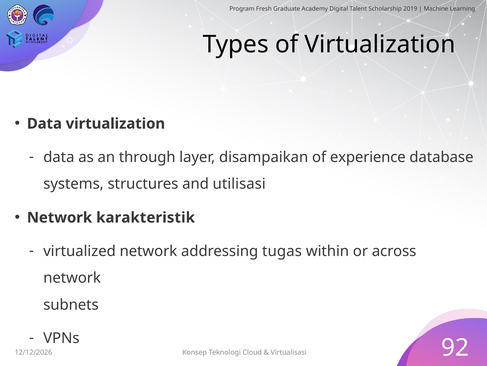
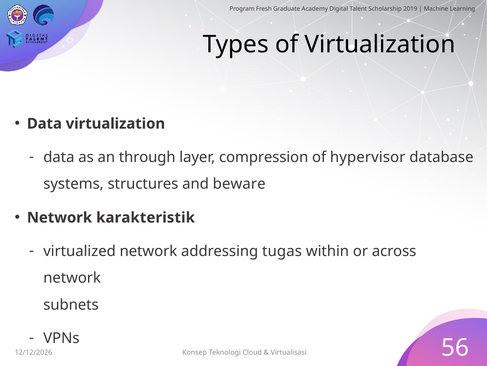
disampaikan: disampaikan -> compression (264, 157)
experience: experience -> hypervisor (368, 157)
utilisasi: utilisasi -> beware (239, 184)
92: 92 -> 56 (455, 347)
